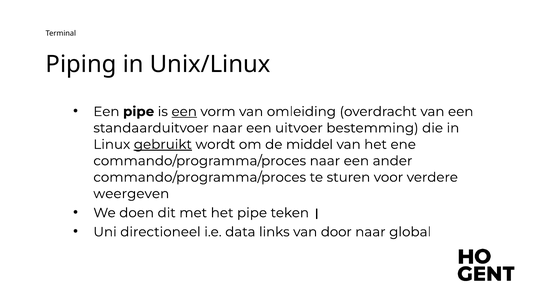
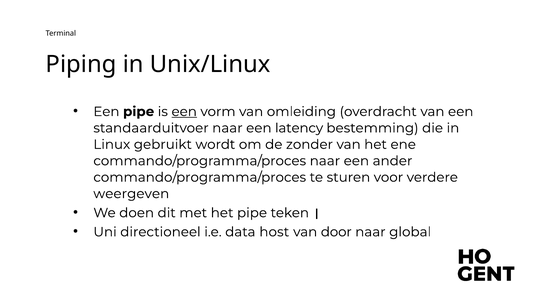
uitvoer: uitvoer -> latency (299, 128)
gebruikt underline: present -> none (163, 144)
middel: middel -> zonder (309, 144)
links: links -> host (274, 232)
